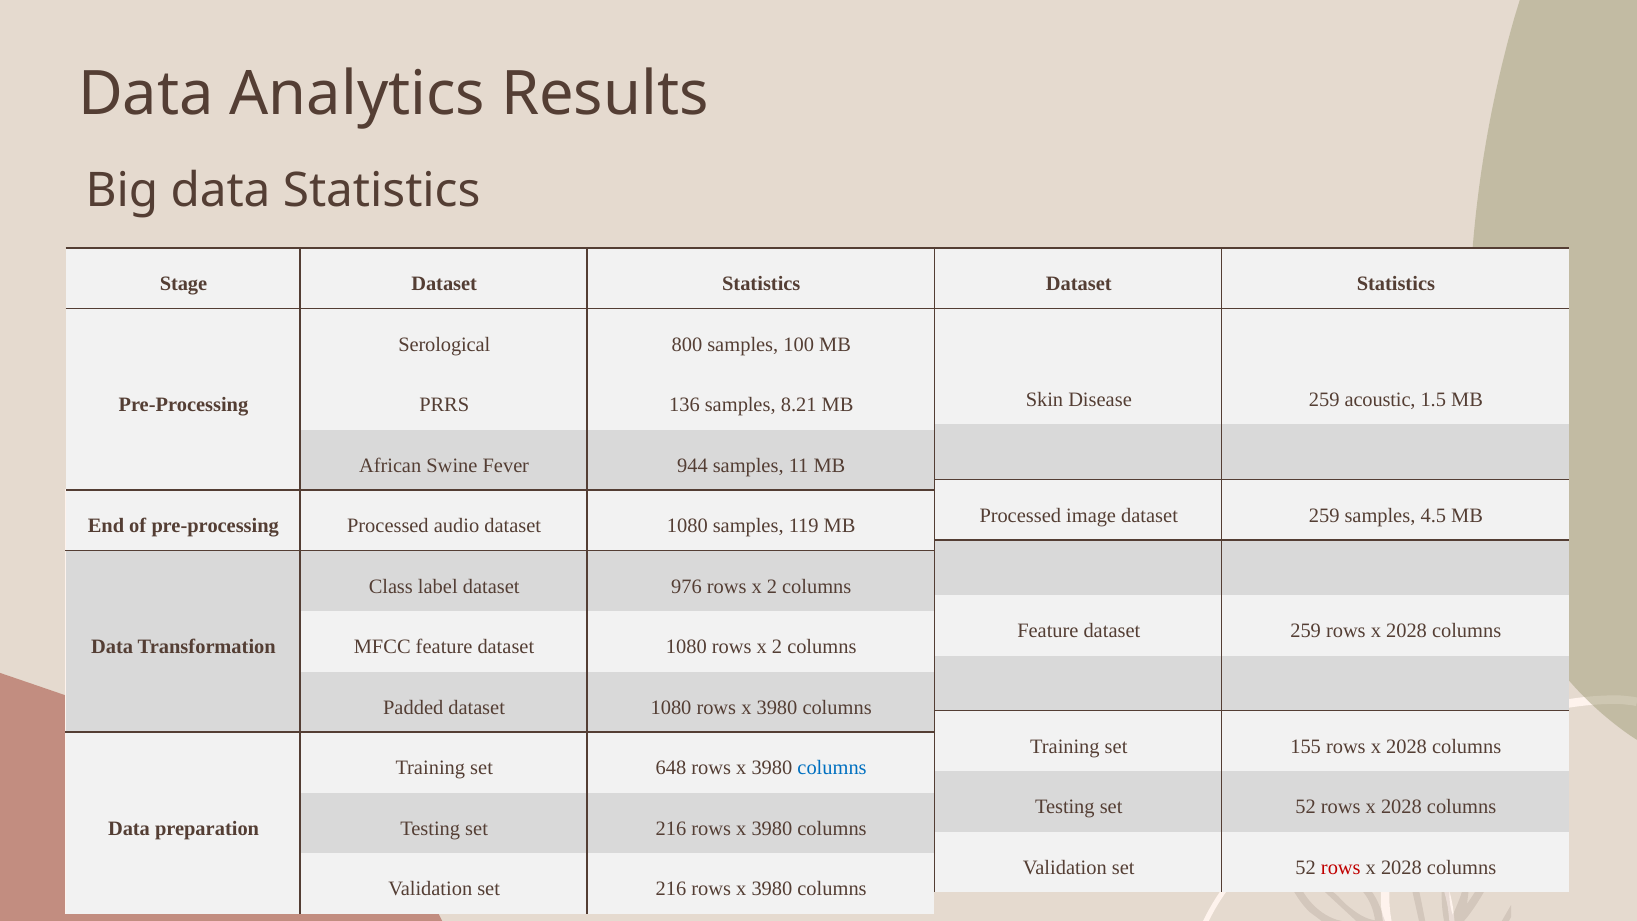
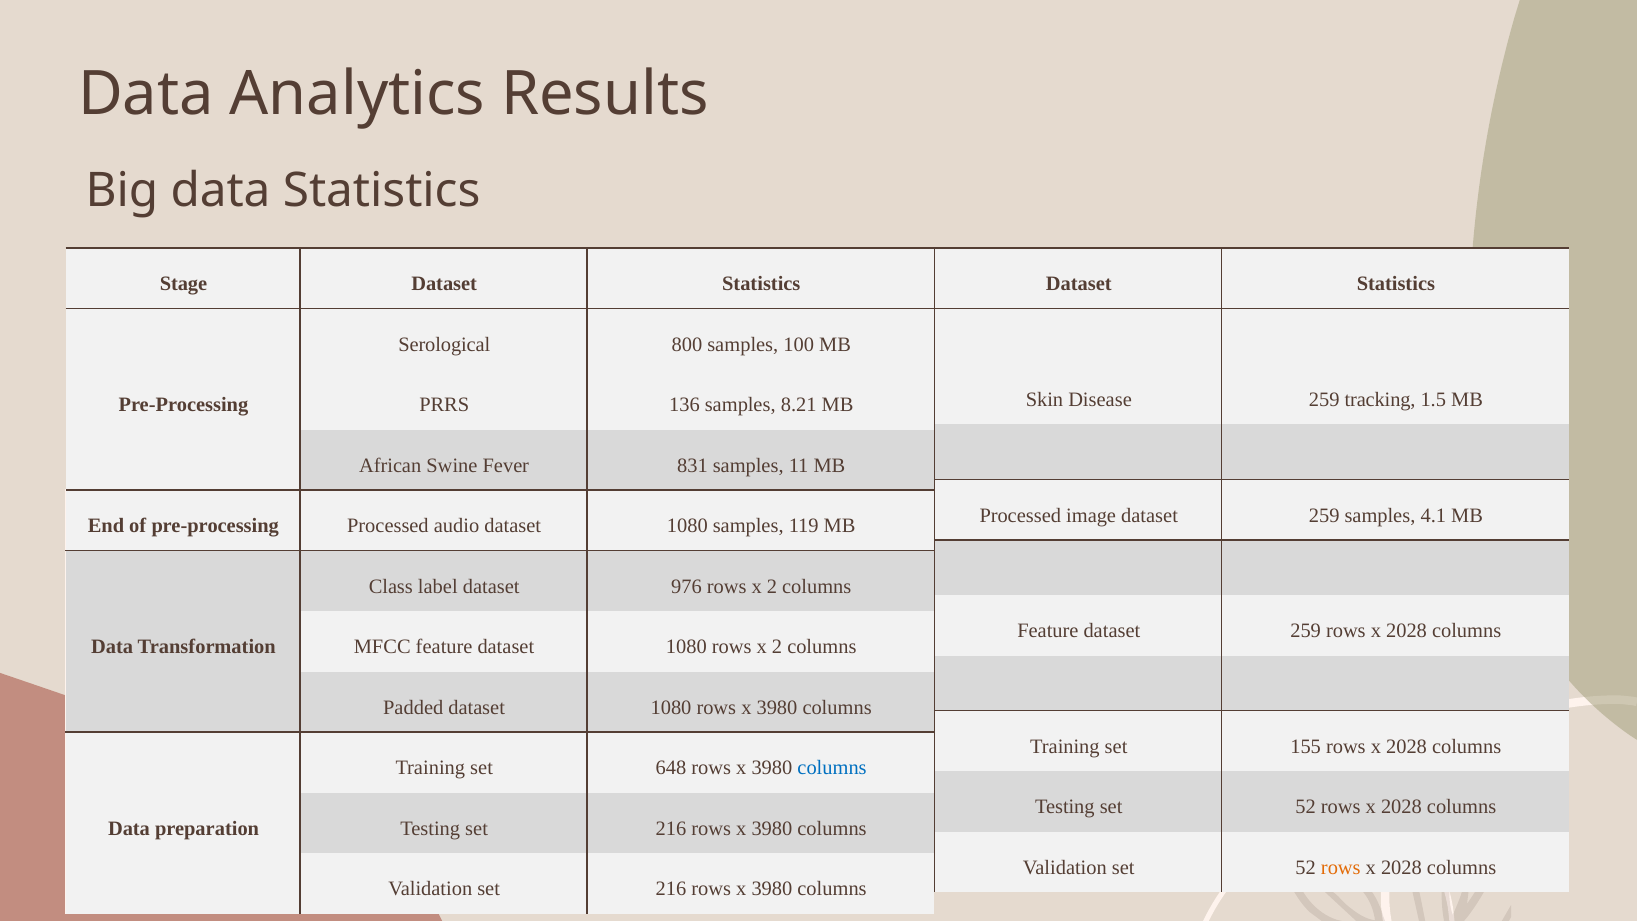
acoustic: acoustic -> tracking (1380, 400)
944: 944 -> 831 (692, 465)
4.5: 4.5 -> 4.1 (1433, 515)
rows colour: red -> orange (1341, 868)
